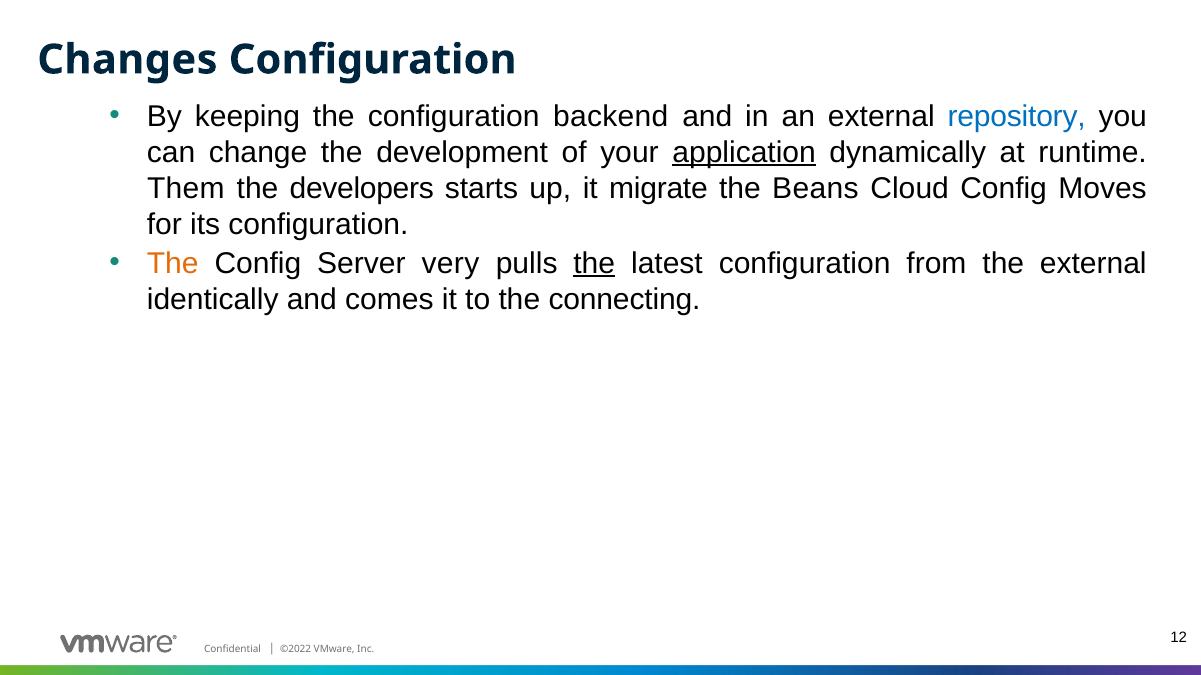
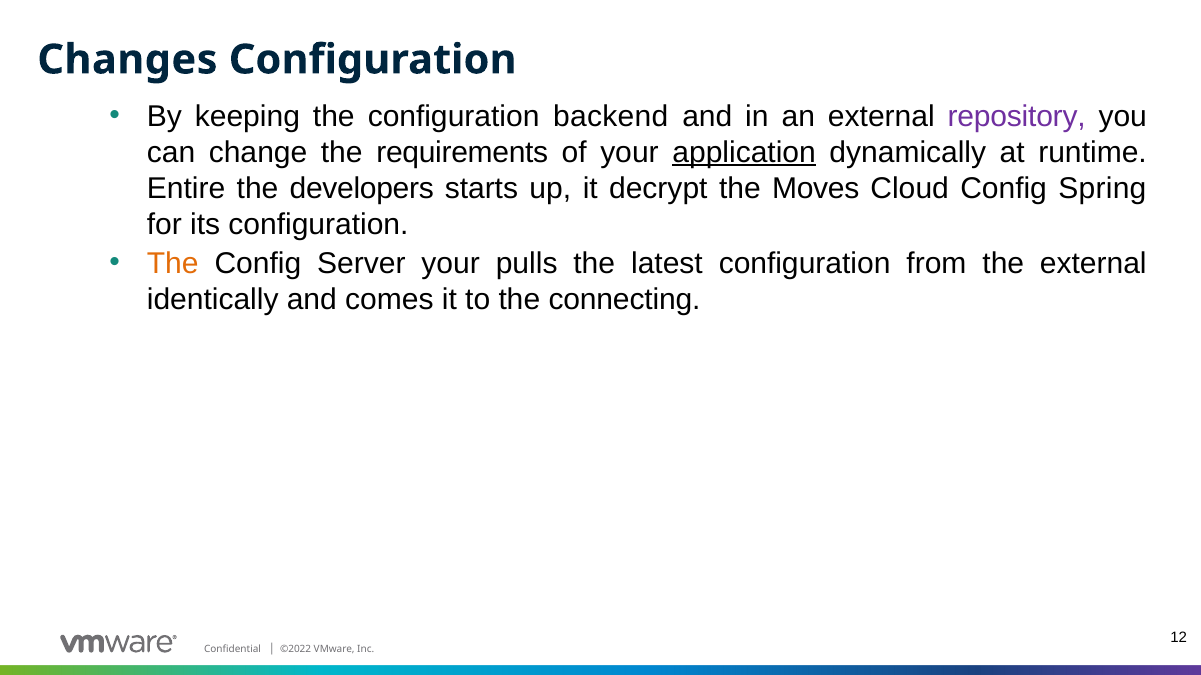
repository colour: blue -> purple (1017, 116)
development: development -> requirements (462, 152)
Them: Them -> Entire (186, 188)
migrate: migrate -> decrypt (658, 188)
Beans: Beans -> Moves (816, 188)
Moves: Moves -> Spring (1102, 188)
Server very: very -> your (451, 264)
the underline: present -> none (594, 264)
